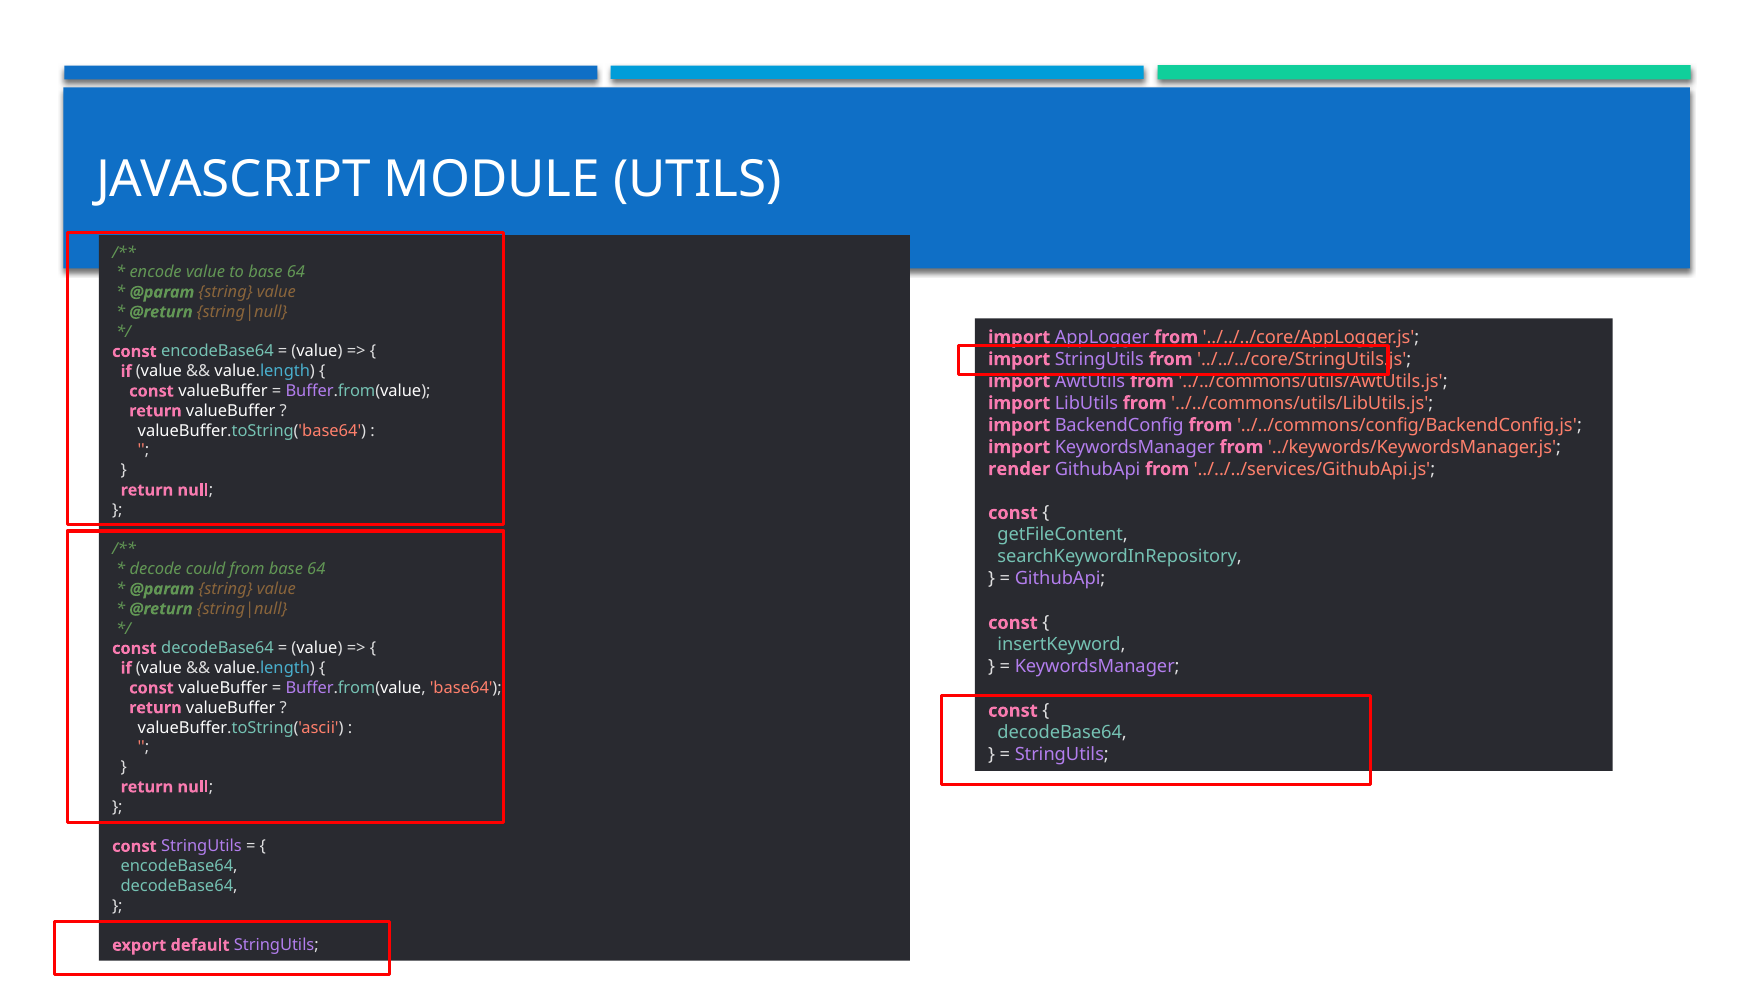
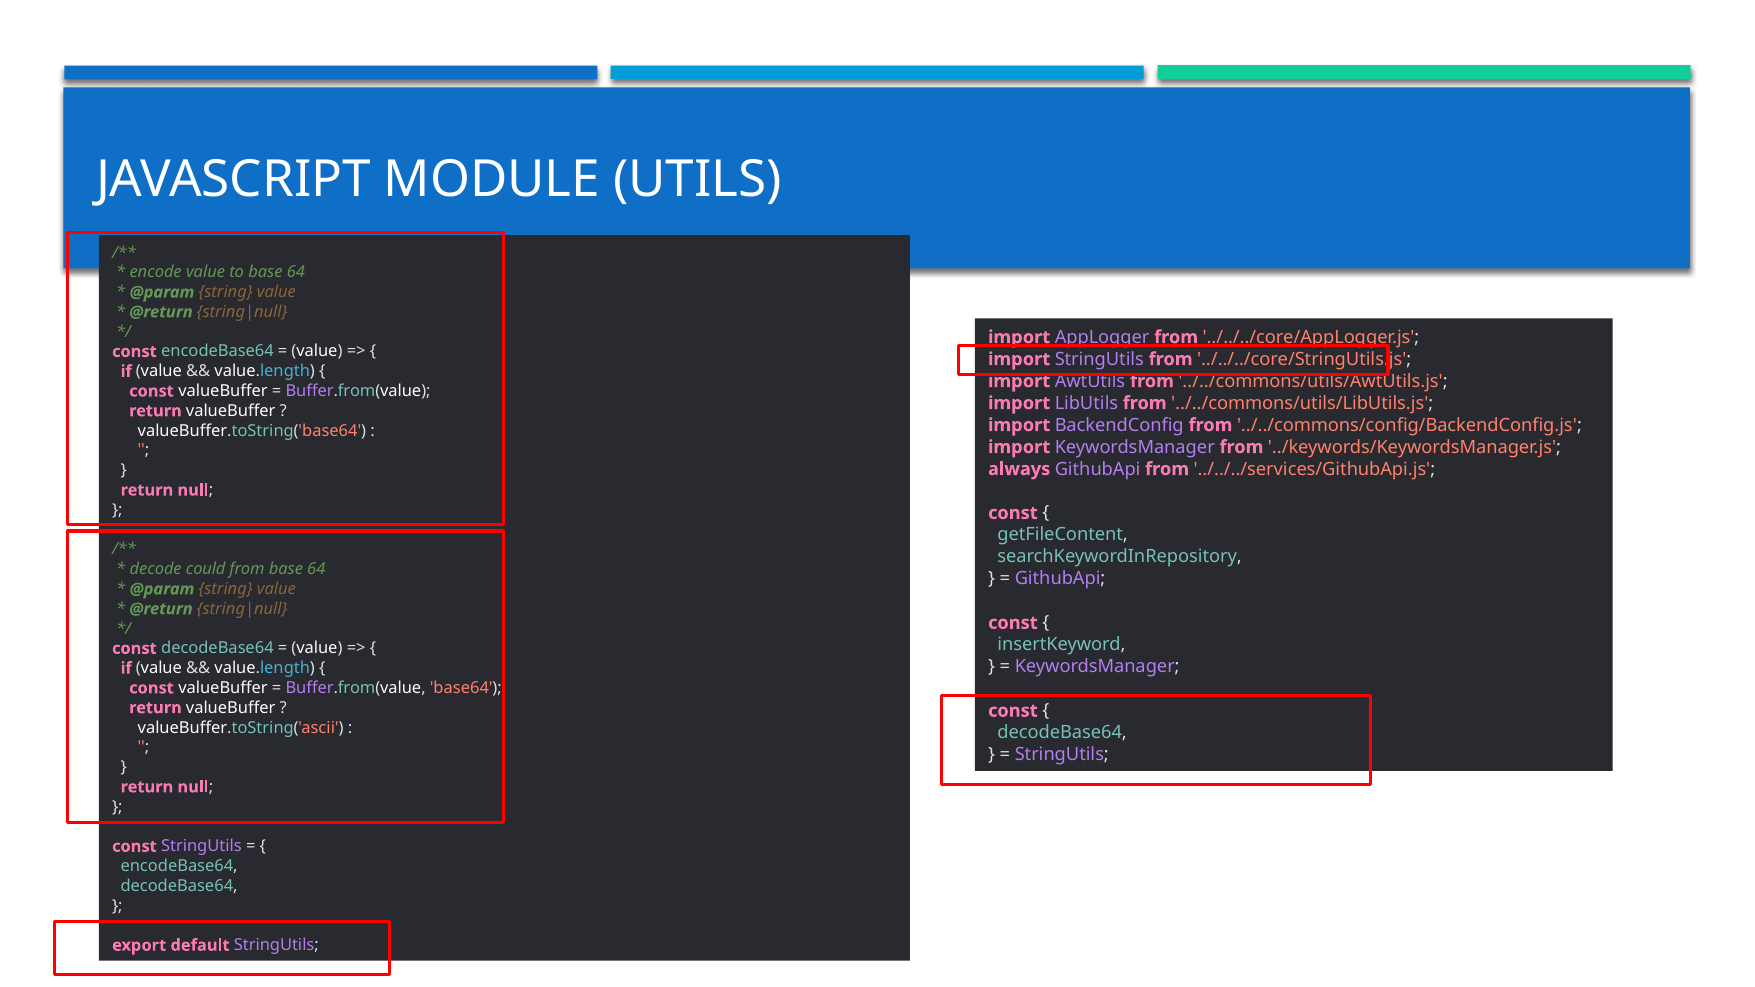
render: render -> always (1019, 469)
